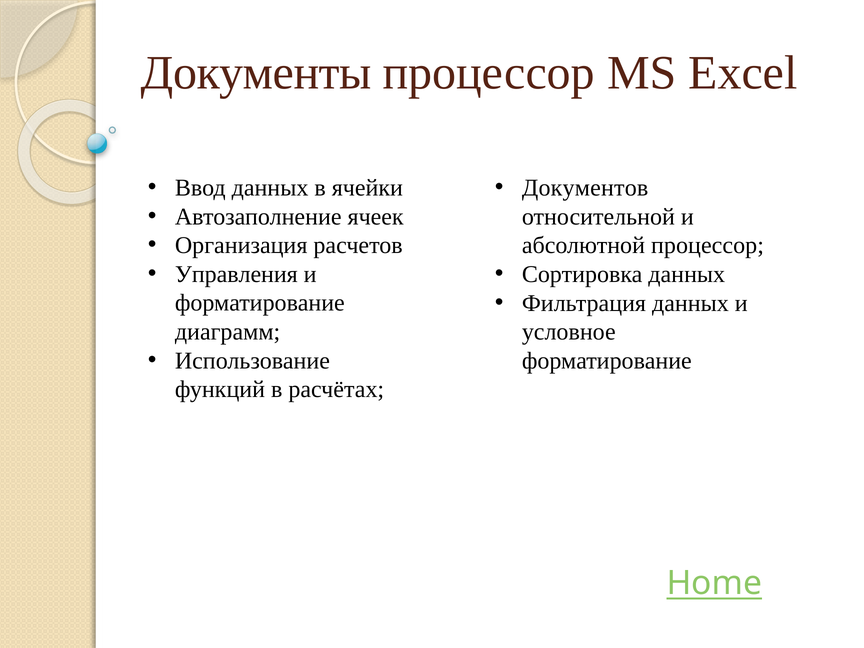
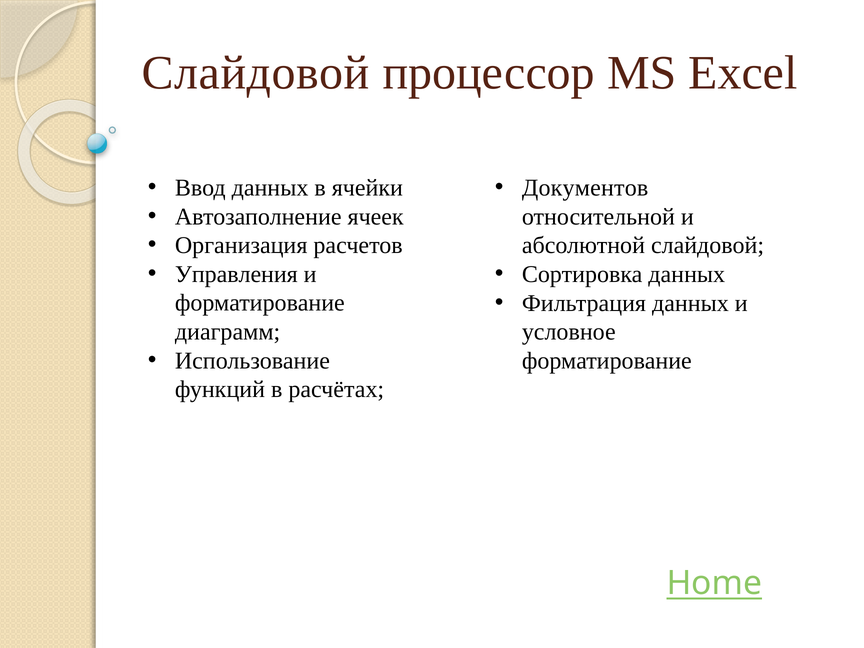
Документы: Документы -> Слайдовой (256, 73)
абсолютной процессор: процессор -> слайдовой (708, 245)
